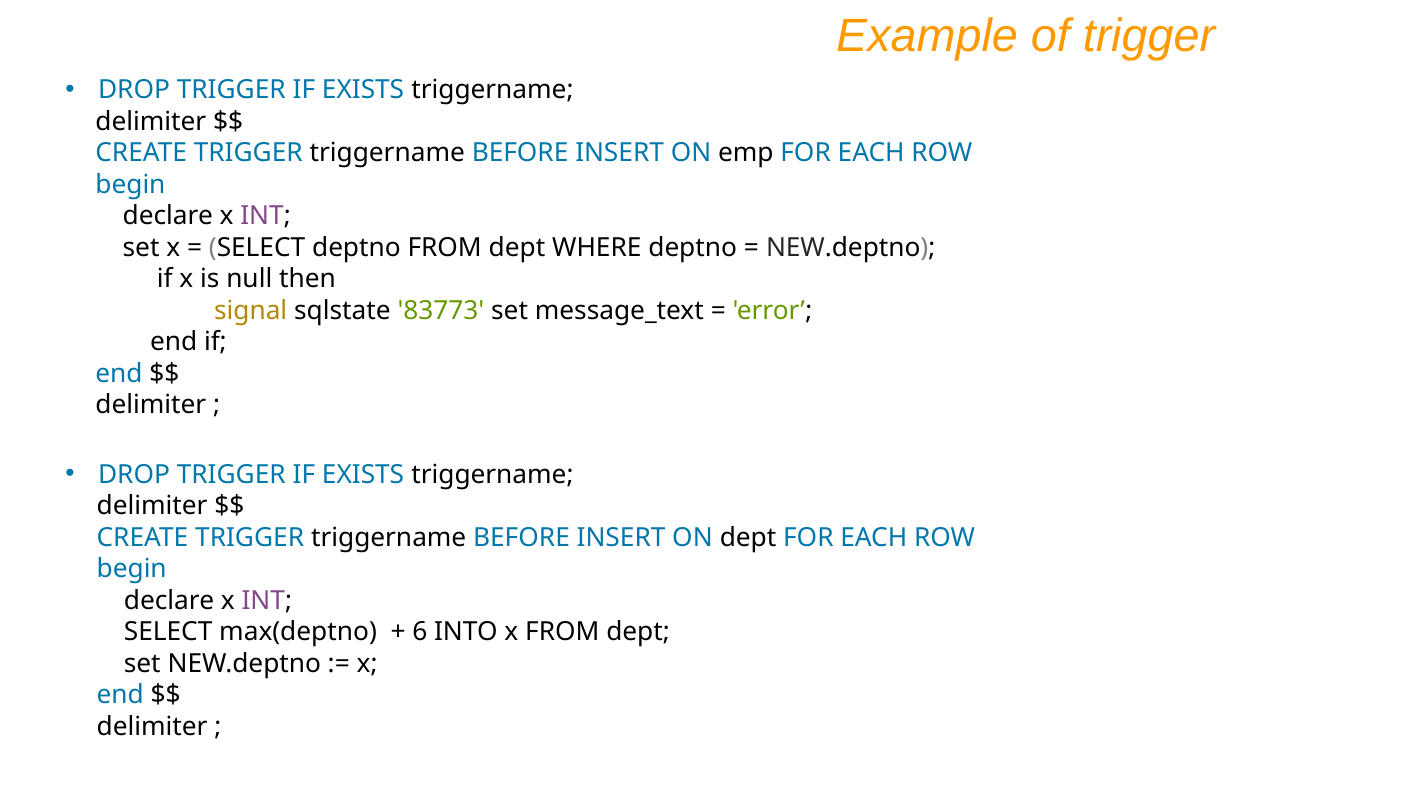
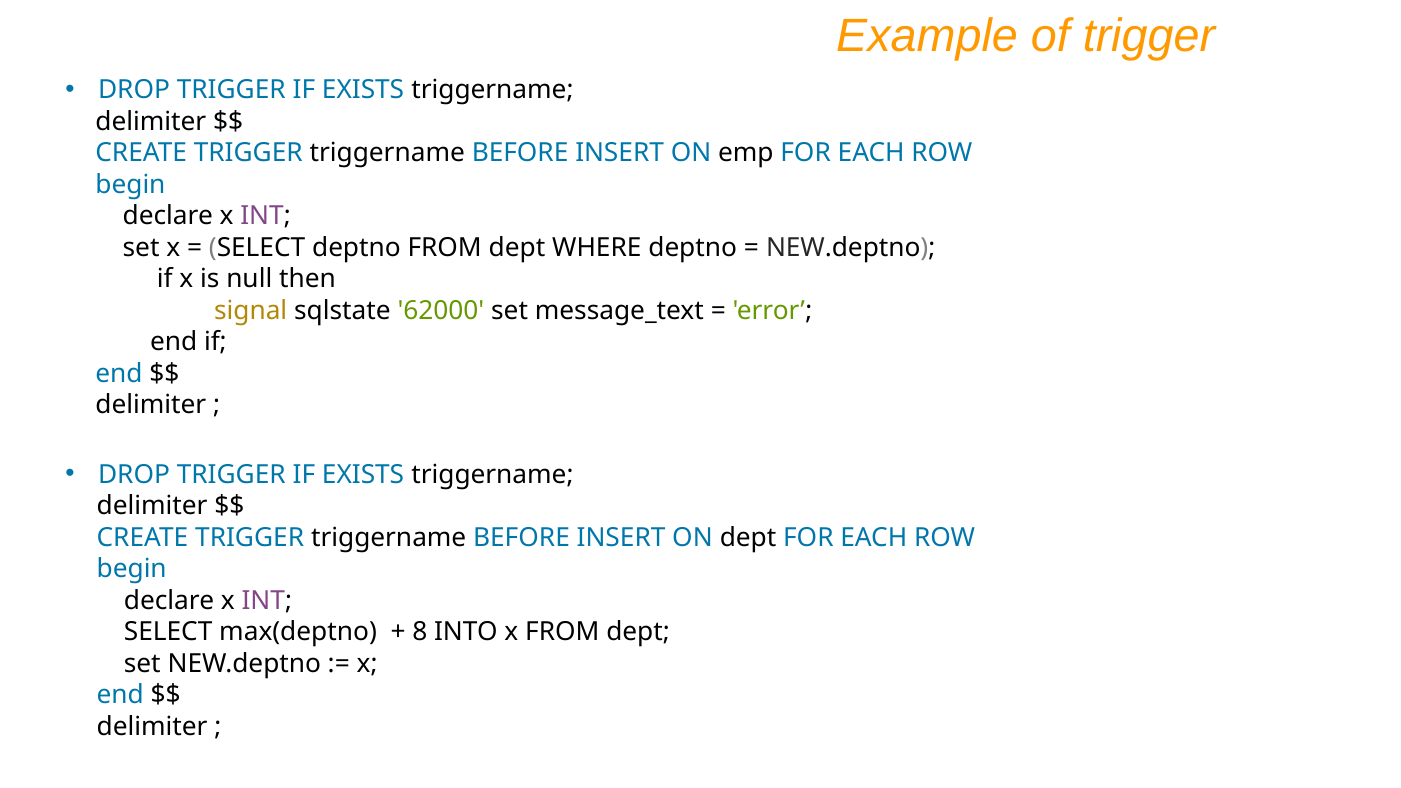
83773: 83773 -> 62000 (441, 311)
6: 6 -> 8 (420, 632)
